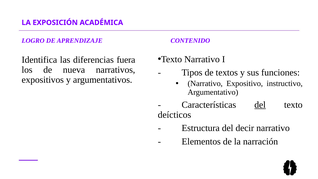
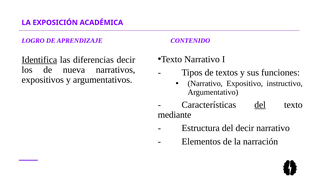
Identifica underline: none -> present (39, 60)
diferencias fuera: fuera -> decir (126, 60)
deícticos: deícticos -> mediante (175, 115)
